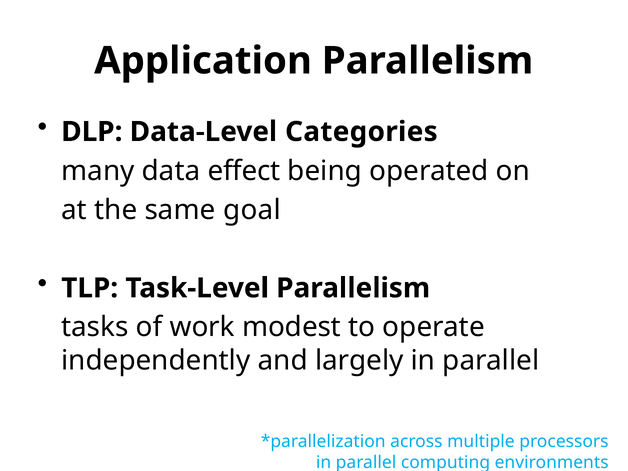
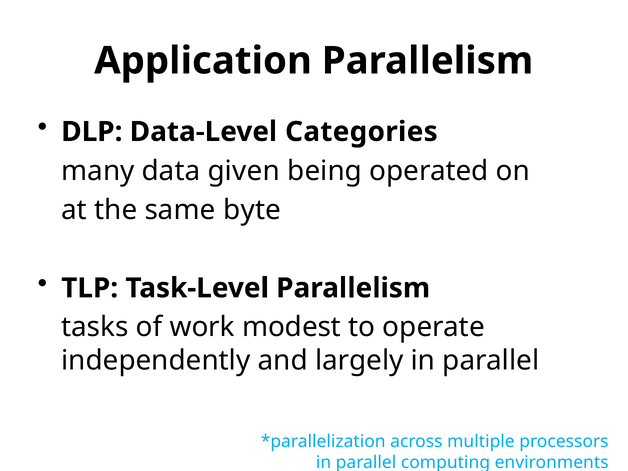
effect: effect -> given (244, 171)
goal: goal -> byte (252, 210)
